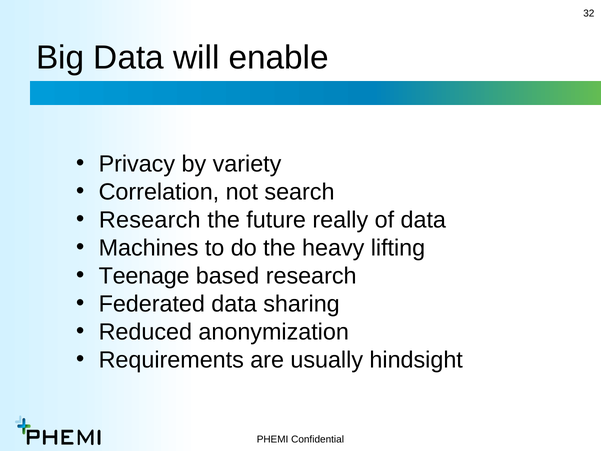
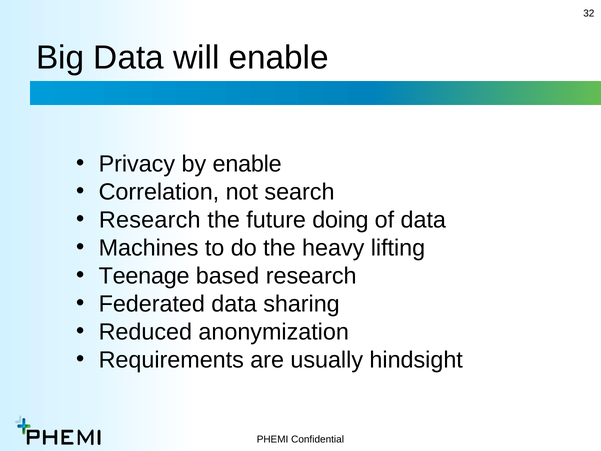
by variety: variety -> enable (247, 164)
really: really -> doing (340, 220)
